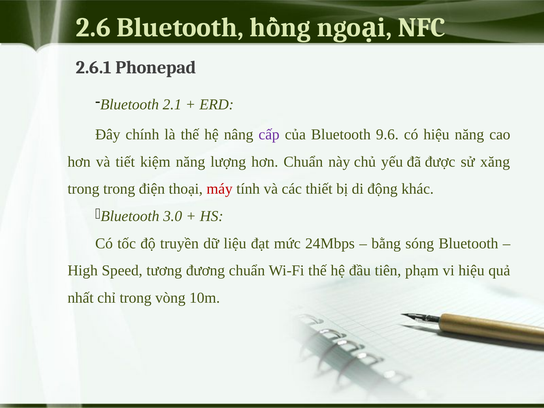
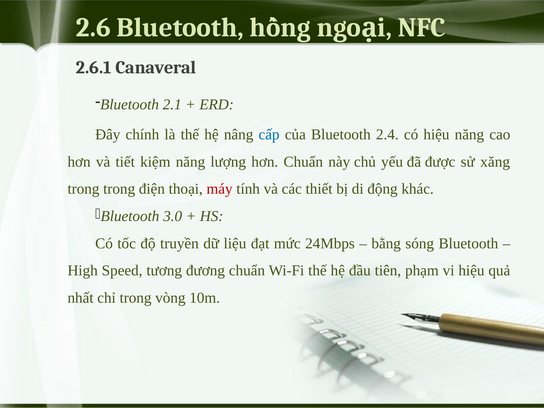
Phonepad: Phonepad -> Canaveral (156, 67)
cấp colour: purple -> blue (269, 135)
9.6: 9.6 -> 2.4 (387, 135)
